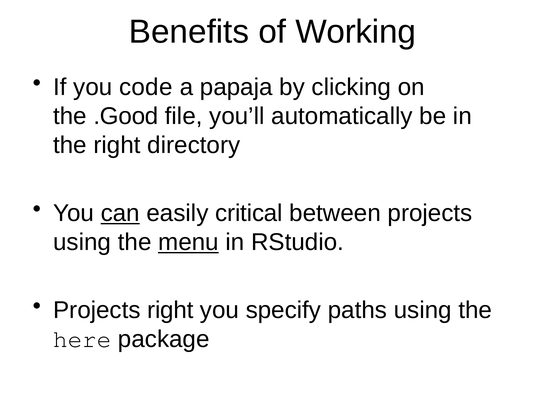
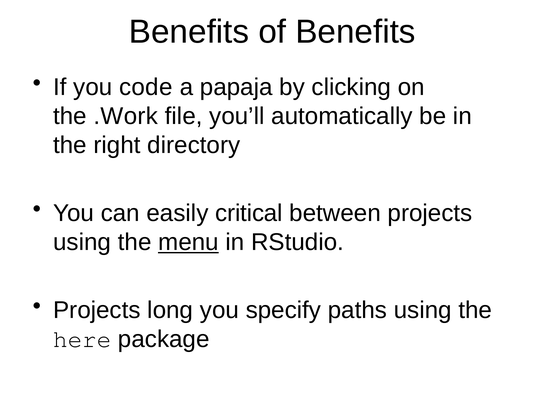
of Working: Working -> Benefits (355, 32)
.Good: .Good -> .Work (126, 116)
can underline: present -> none (120, 213)
Projects right: right -> long (170, 310)
